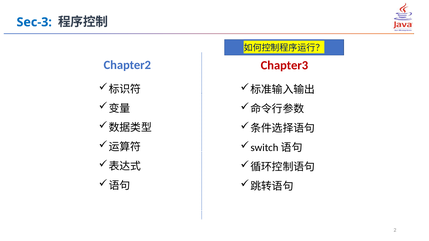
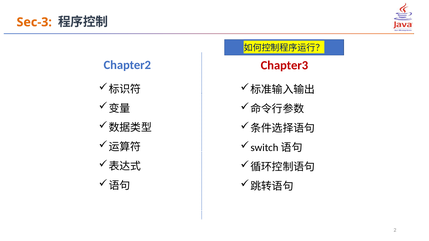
Sec-3 colour: blue -> orange (34, 22)
